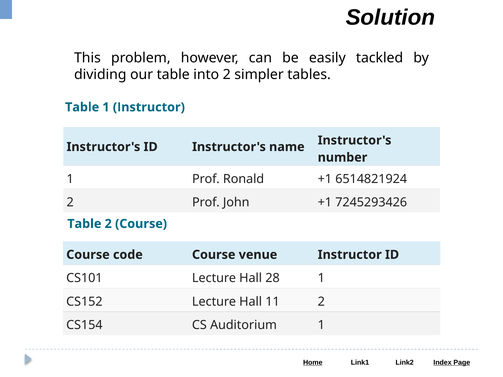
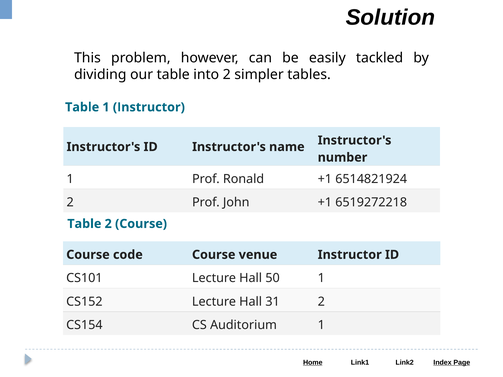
7245293426: 7245293426 -> 6519272218 (371, 202)
28: 28 -> 50 (273, 278)
11: 11 -> 31 (273, 302)
